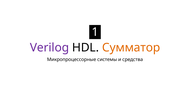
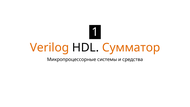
Verilog colour: purple -> orange (49, 47)
